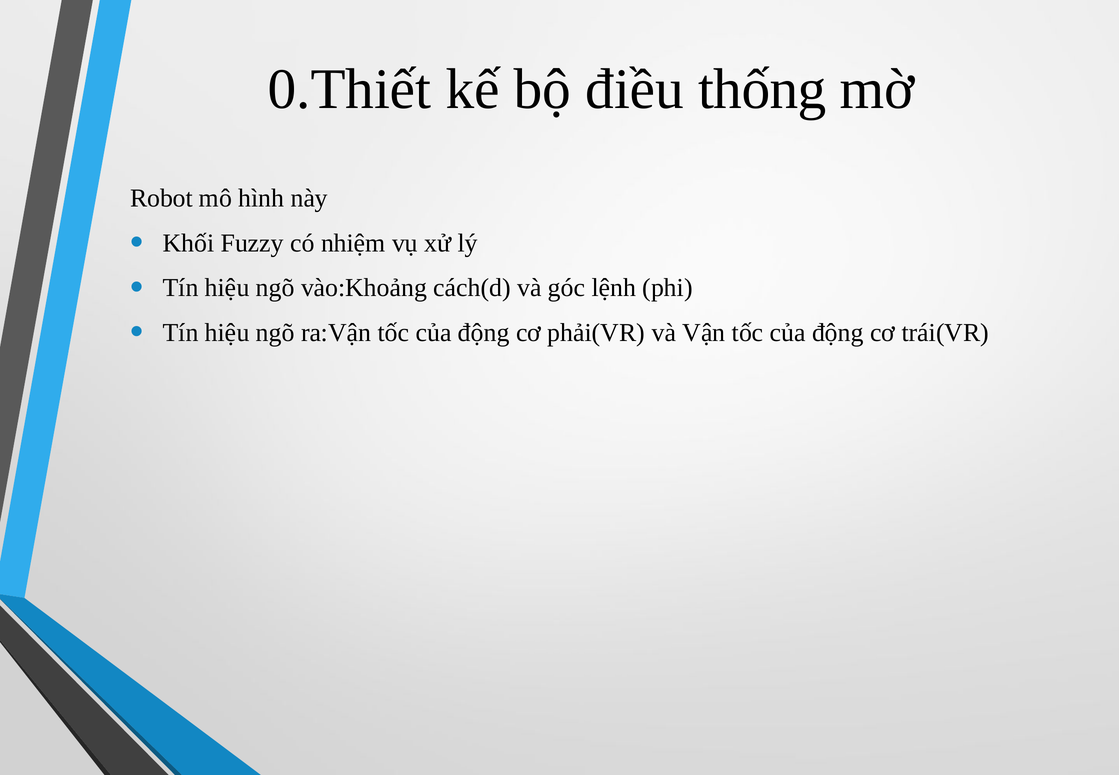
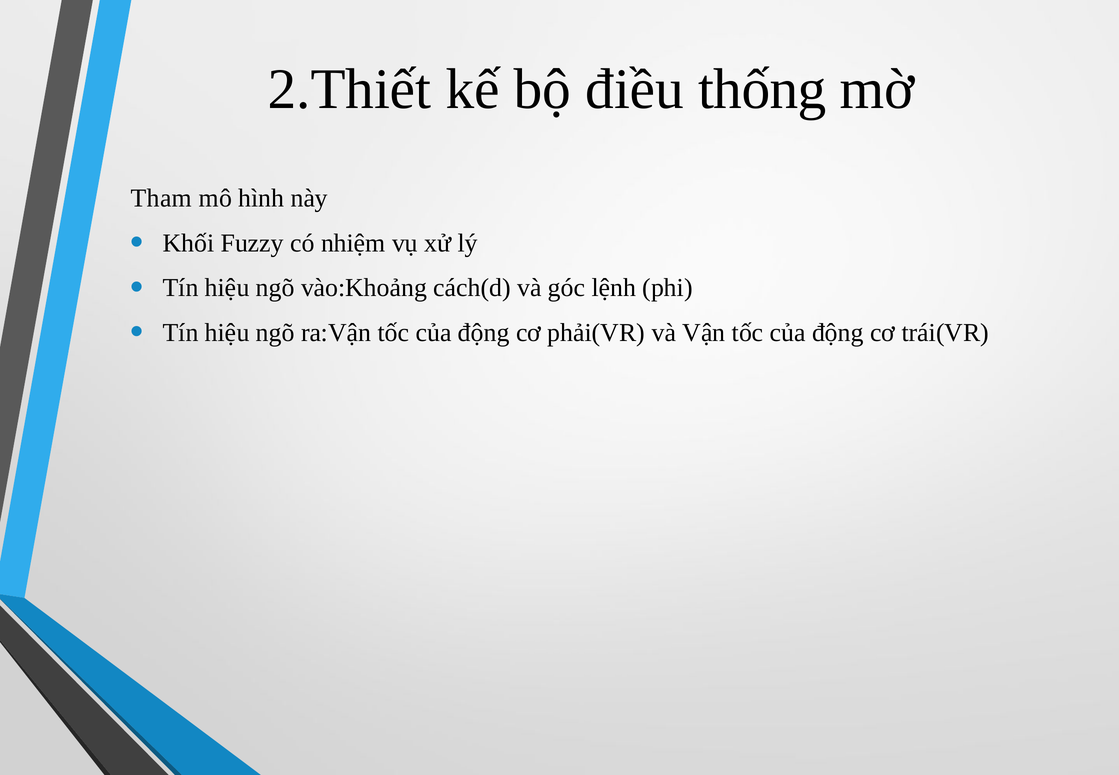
0.Thiết: 0.Thiết -> 2.Thiết (349, 89)
Robot: Robot -> Tham (161, 198)
